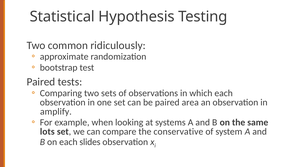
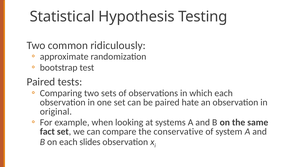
area: area -> hate (190, 102)
amplify: amplify -> original (56, 112)
lots: lots -> fact (47, 132)
